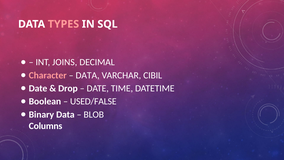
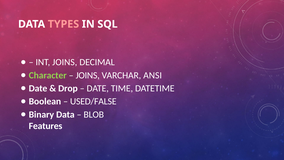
Character colour: pink -> light green (48, 75)
DATA: DATA -> JOINS (88, 75)
CIBIL: CIBIL -> ANSI (153, 75)
Columns: Columns -> Features (46, 126)
